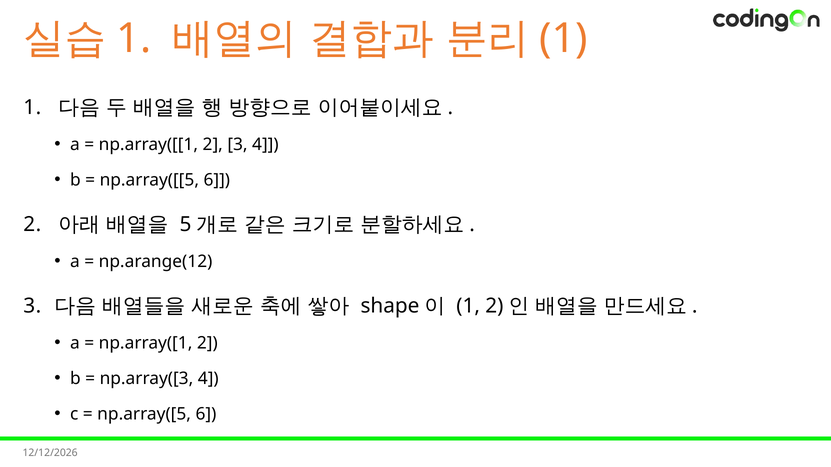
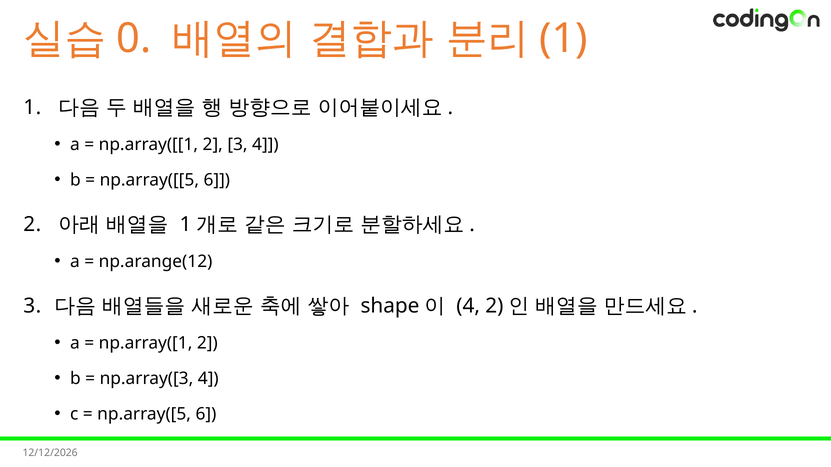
1: 1 -> 0 (134, 39)
5: 5 -> 1 (186, 225)
1: 1 -> 4 (468, 306)
